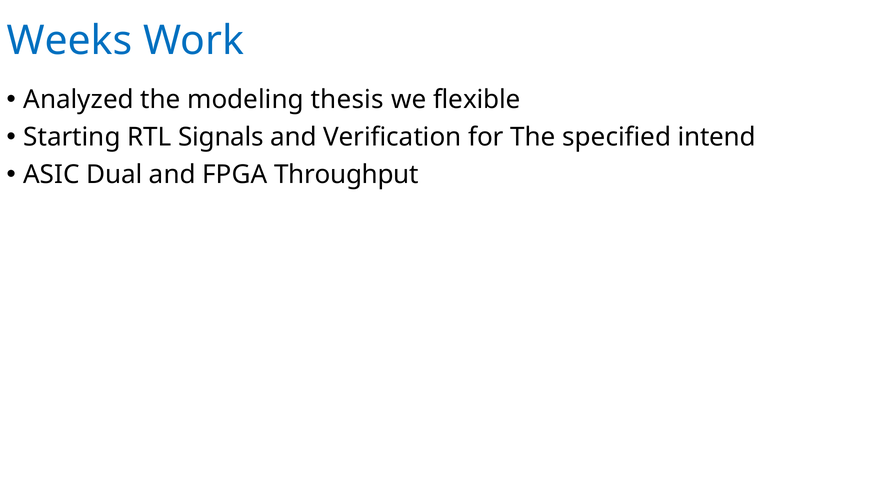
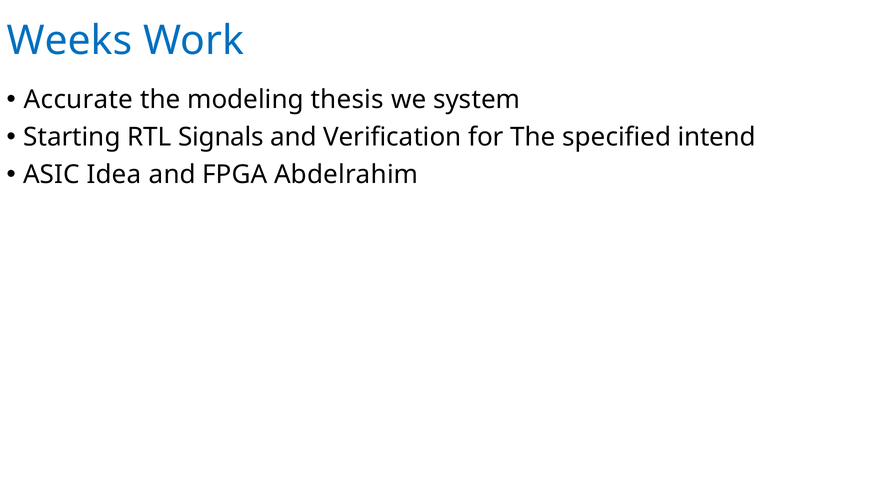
Analyzed: Analyzed -> Accurate (78, 100)
flexible: flexible -> system (477, 100)
Dual: Dual -> Idea (114, 175)
Throughput: Throughput -> Abdelrahim (346, 175)
